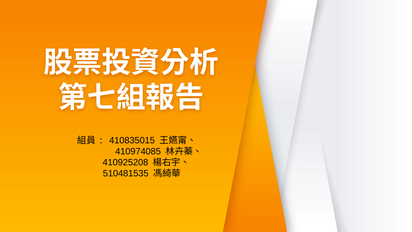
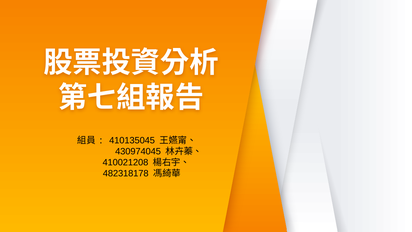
410835015: 410835015 -> 410135045 (132, 140)
410974085: 410974085 -> 430974045 (138, 151)
410925208: 410925208 -> 410021208 (125, 162)
510481535: 510481535 -> 482318178 (126, 173)
